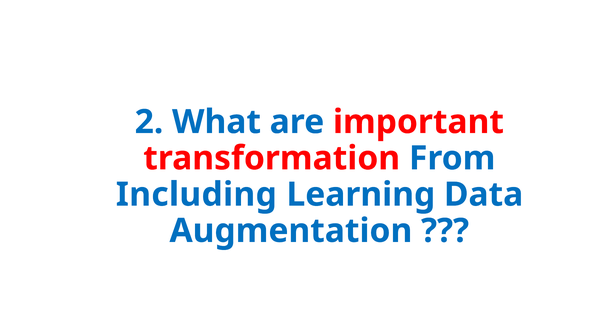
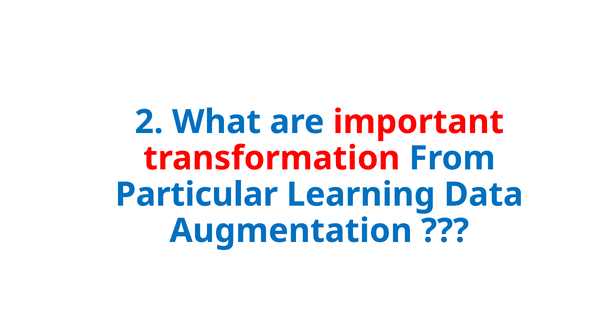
Including: Including -> Particular (197, 194)
